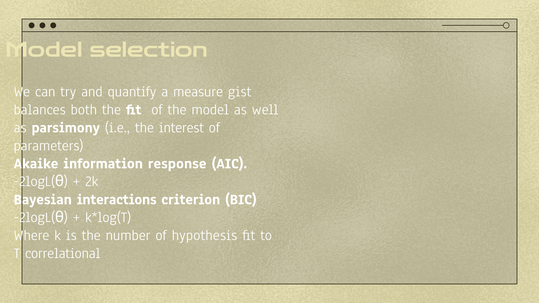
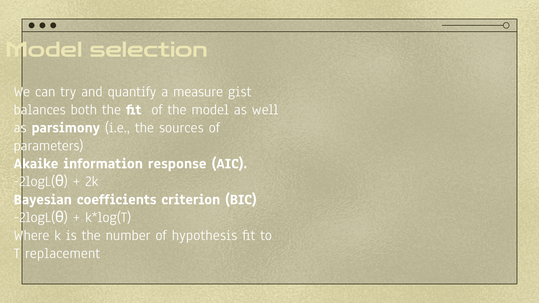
interest: interest -> sources (181, 128)
interactions: interactions -> coefficients (117, 199)
correlational: correlational -> replacement (63, 253)
